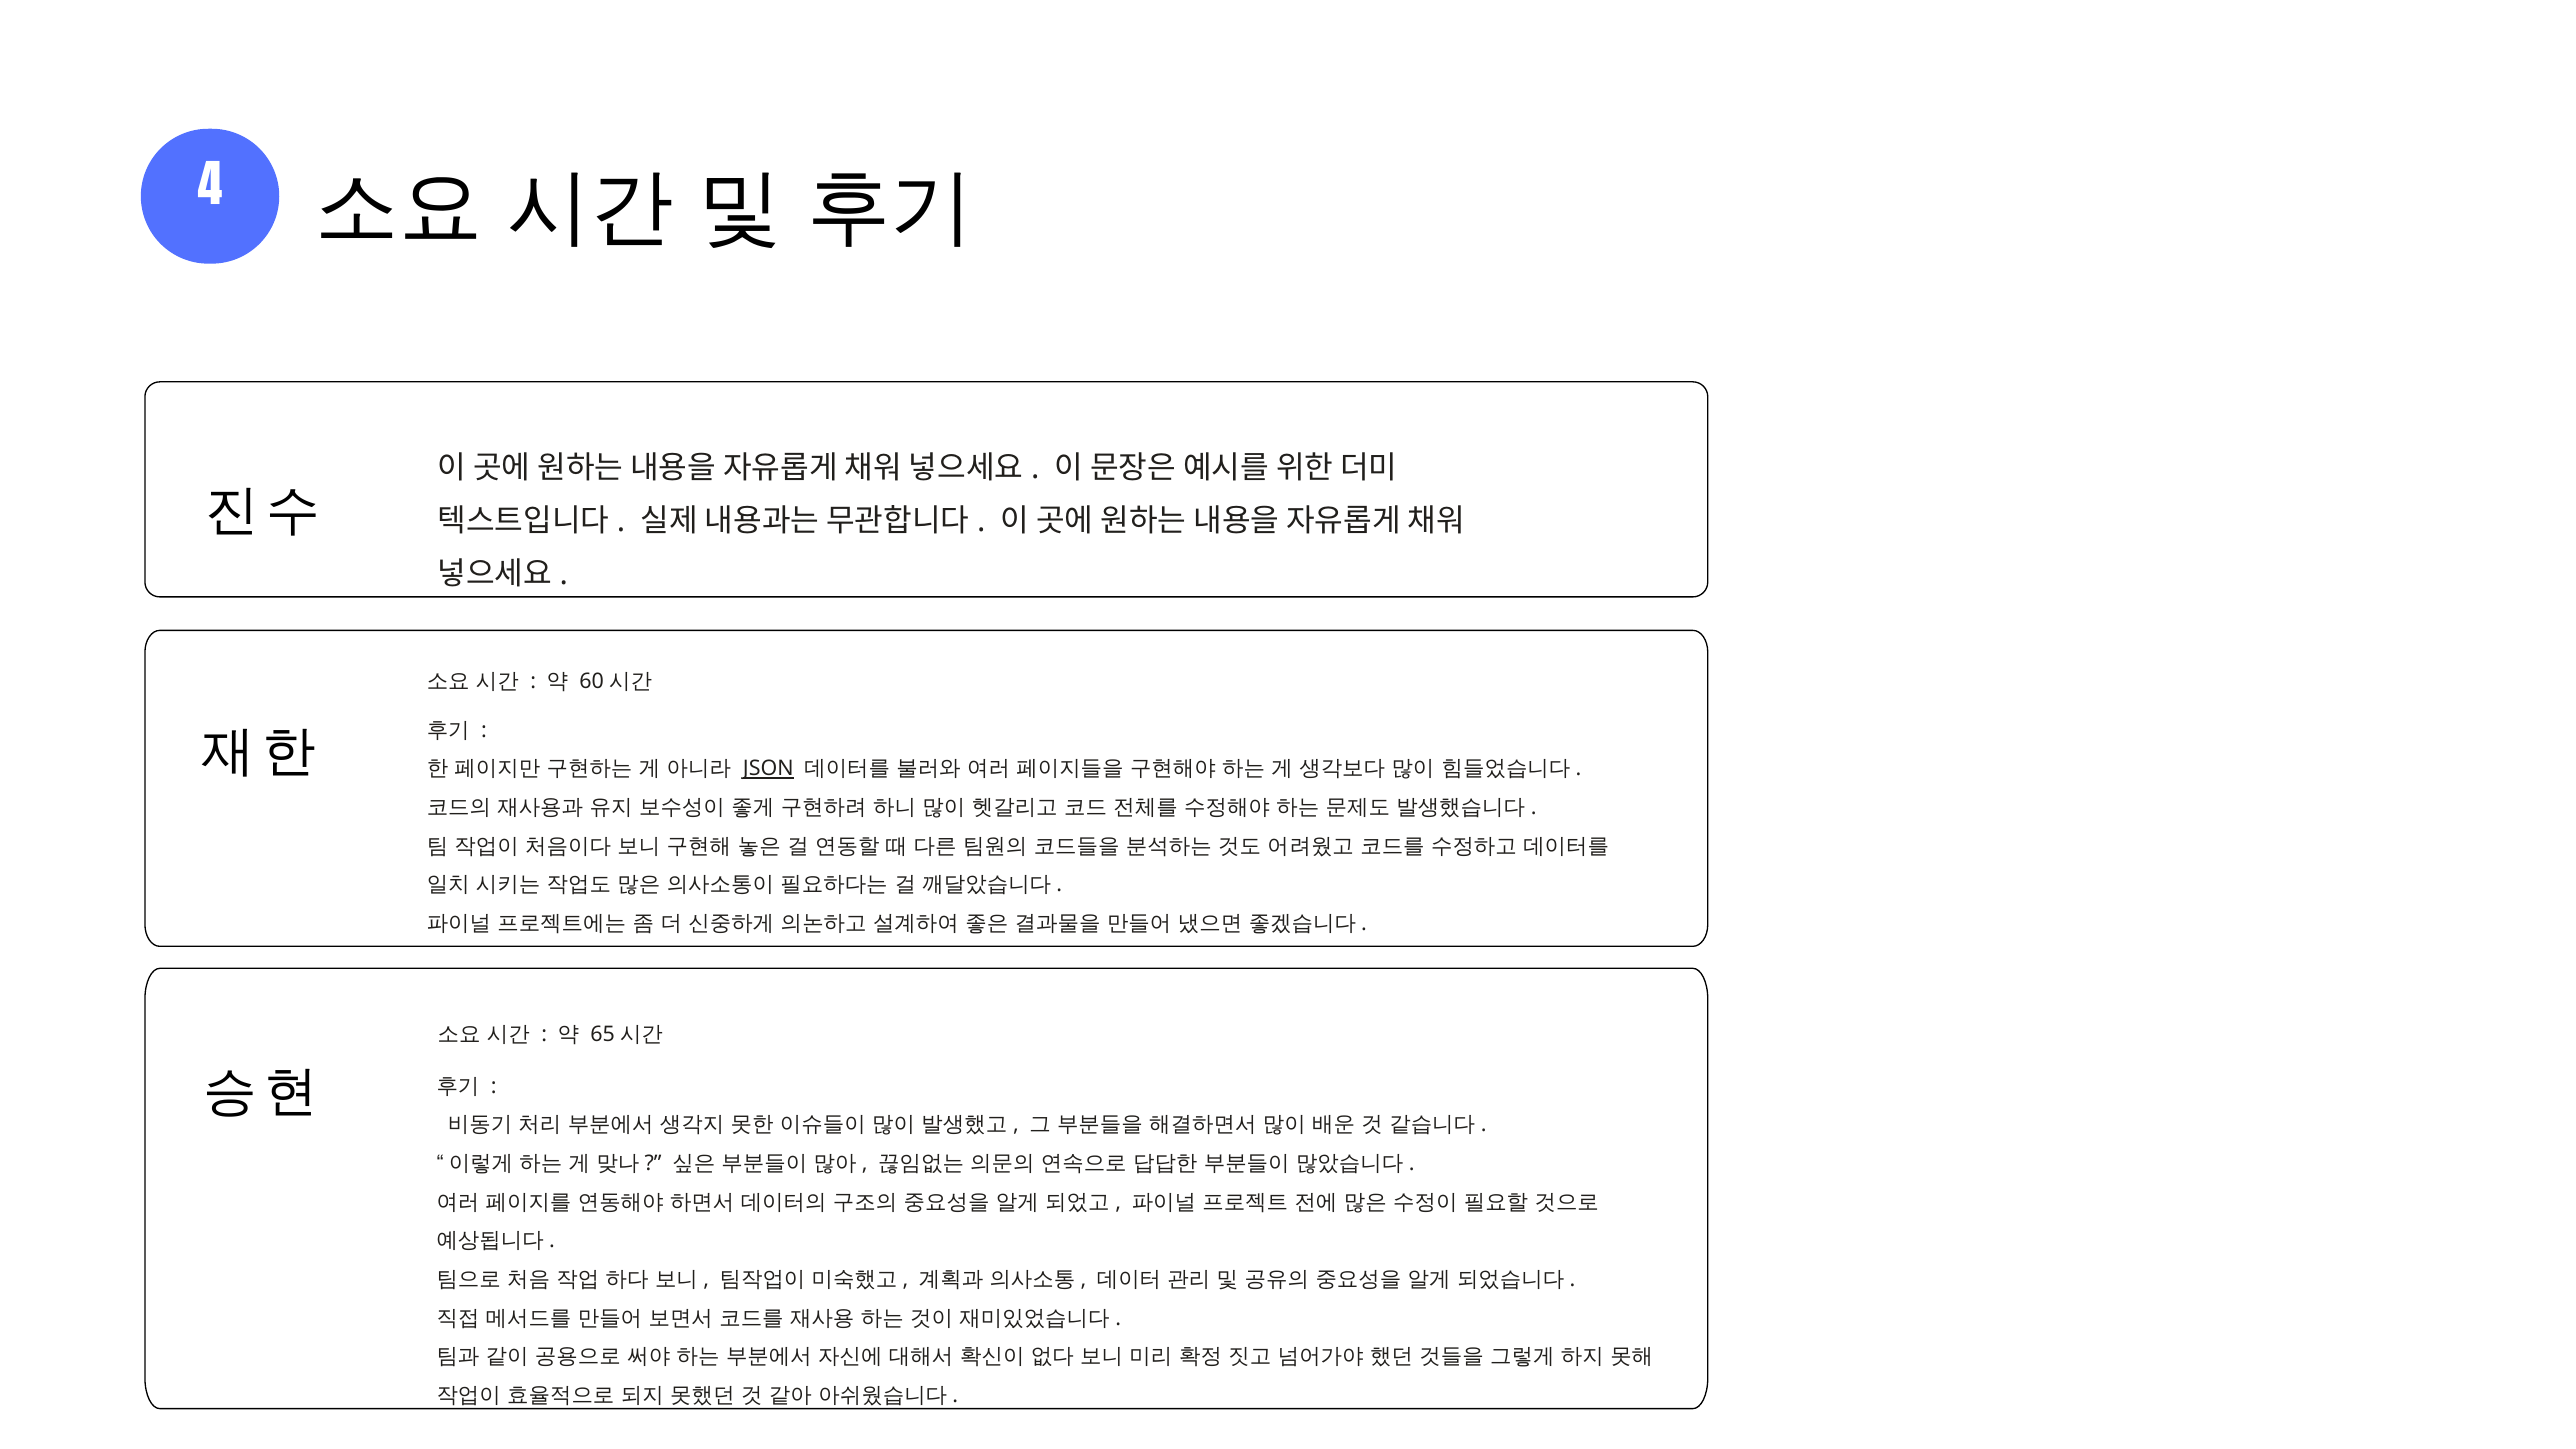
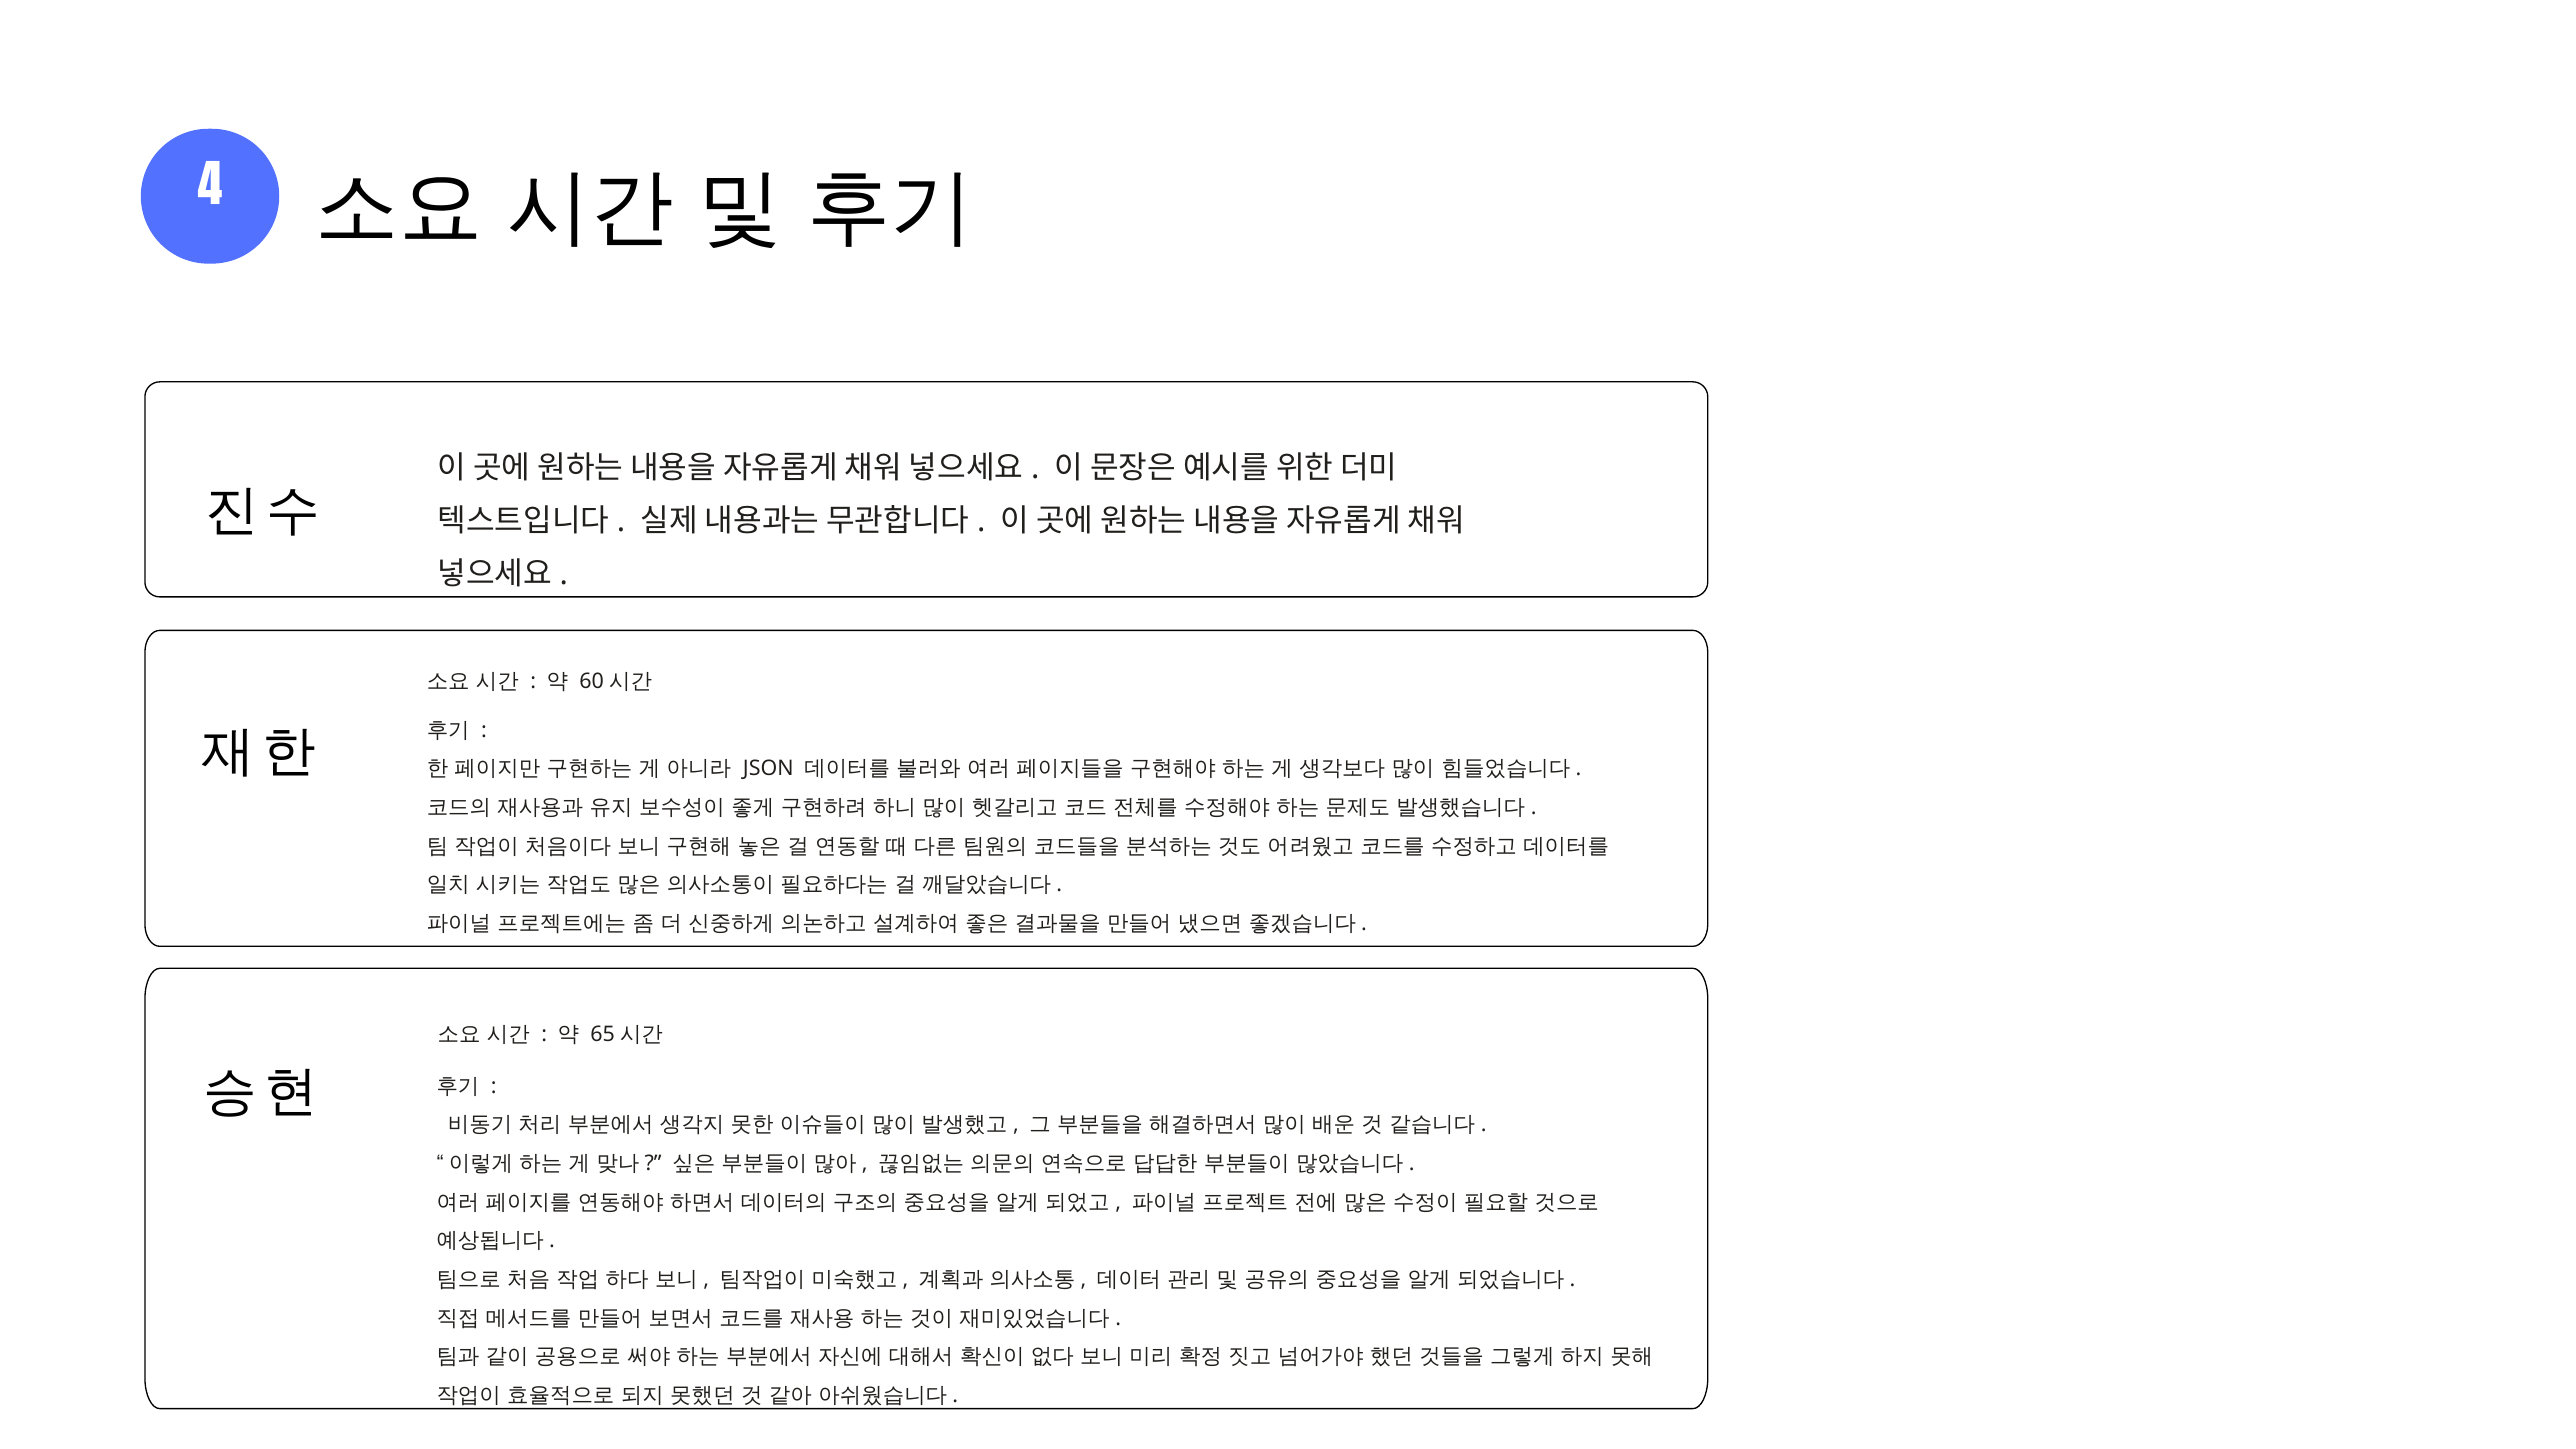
JSON underline: present -> none (768, 769)
